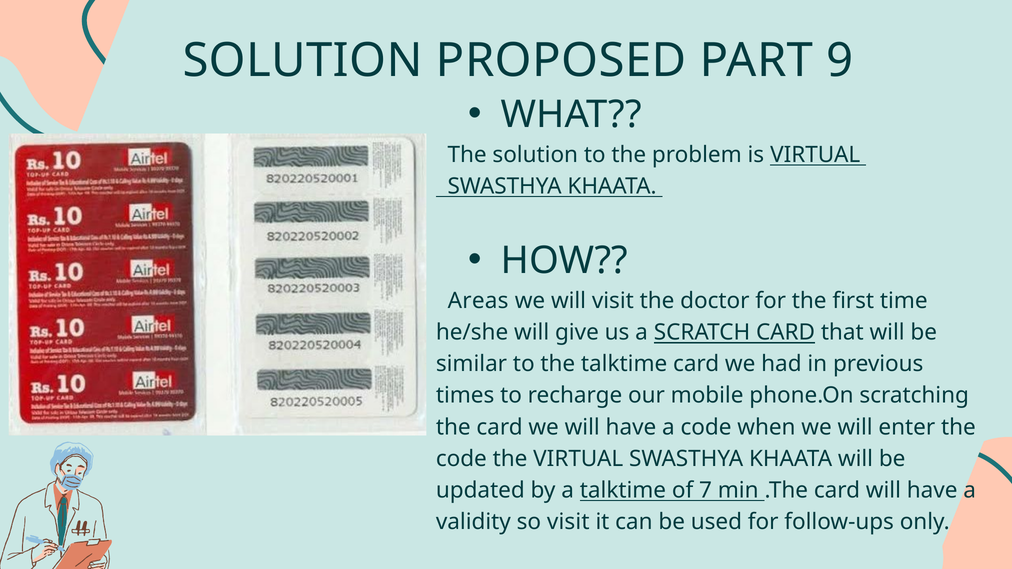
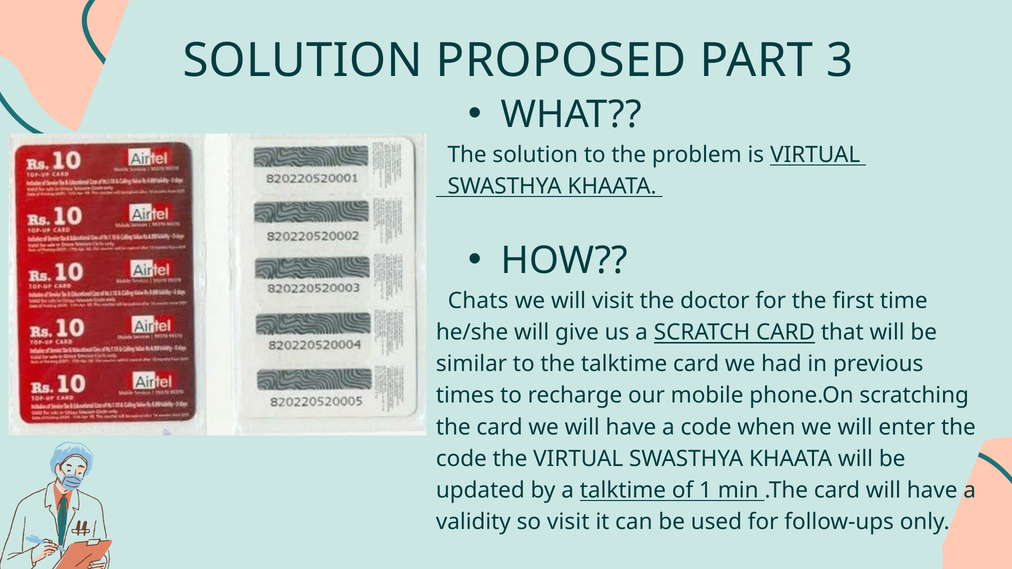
9: 9 -> 3 (840, 61)
Areas: Areas -> Chats (478, 301)
7: 7 -> 1 (705, 490)
